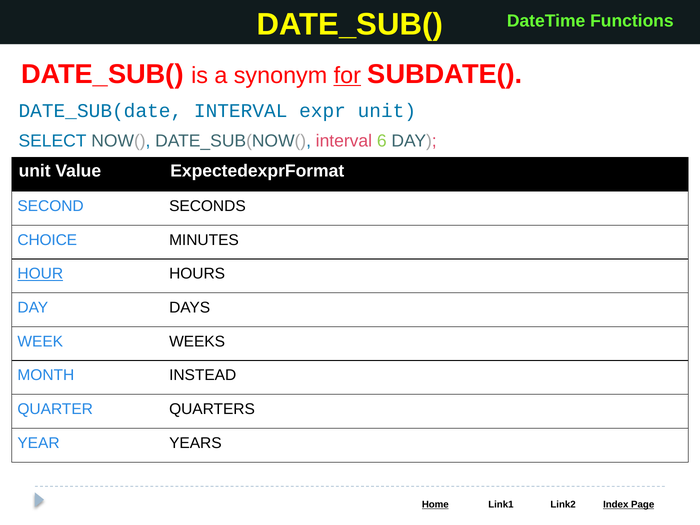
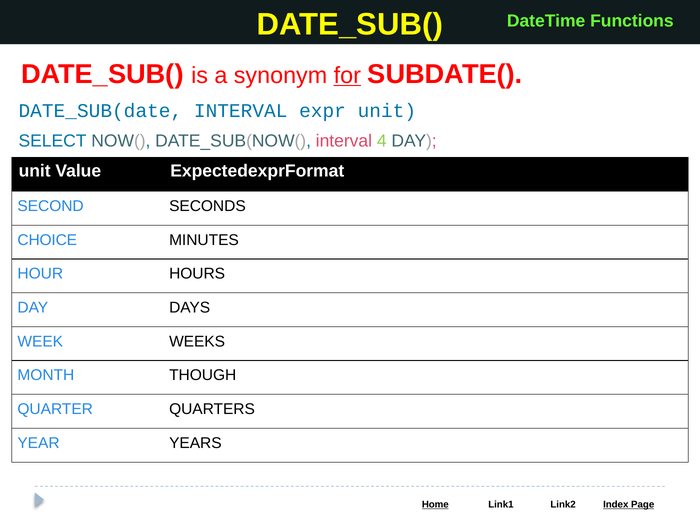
6: 6 -> 4 (382, 141)
HOUR underline: present -> none (40, 274)
INSTEAD: INSTEAD -> THOUGH (203, 375)
